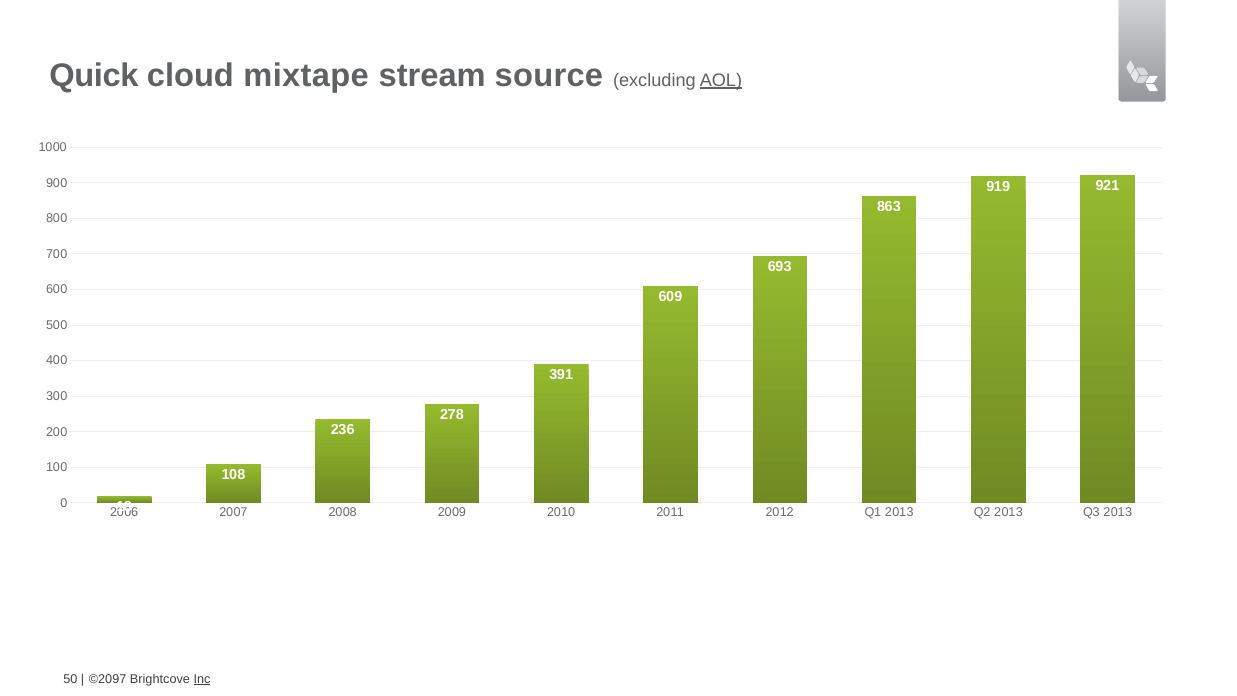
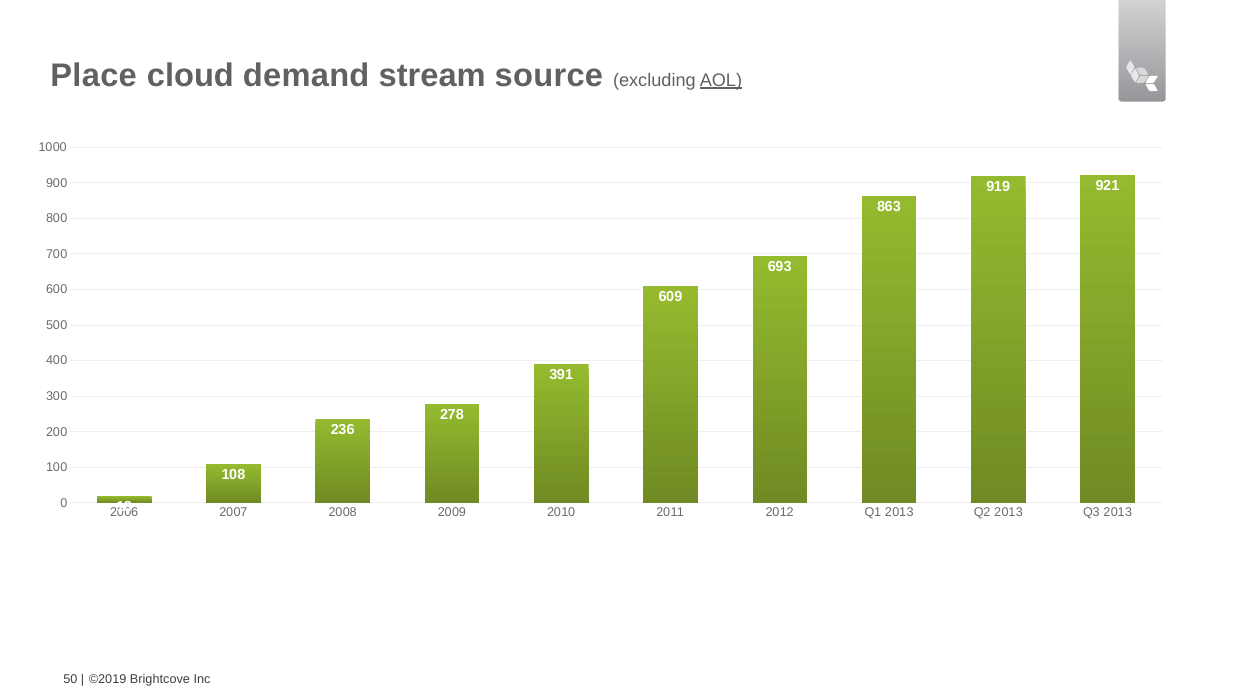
Quick: Quick -> Place (94, 75)
mixtape: mixtape -> demand (306, 75)
©2097: ©2097 -> ©2019 (108, 679)
Inc underline: present -> none (202, 679)
